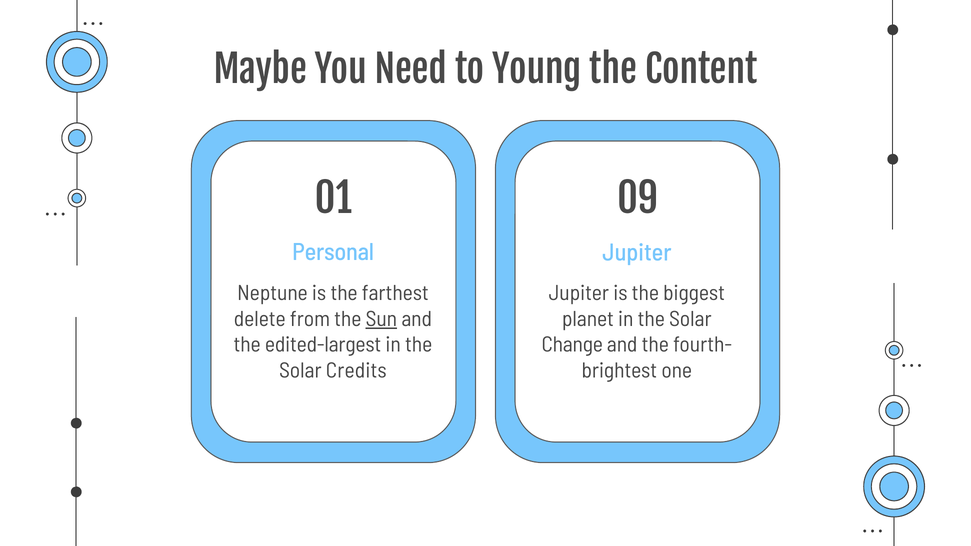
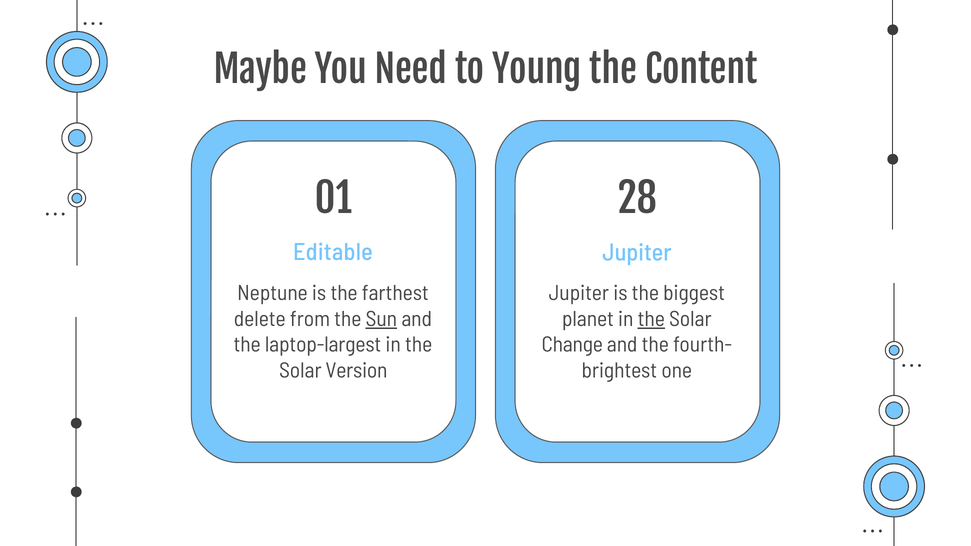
09: 09 -> 28 (637, 200)
Personal: Personal -> Editable (333, 252)
the underline: none -> present (651, 319)
edited-largest: edited-largest -> laptop-largest (323, 345)
Credits: Credits -> Version (356, 371)
